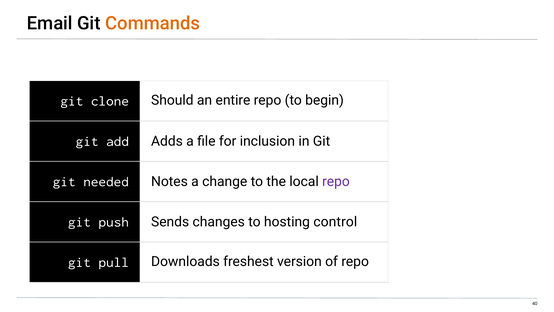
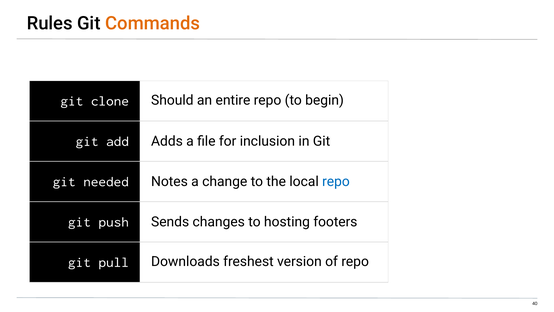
Email: Email -> Rules (50, 23)
repo colour: purple -> blue (336, 181)
control: control -> footers (335, 222)
